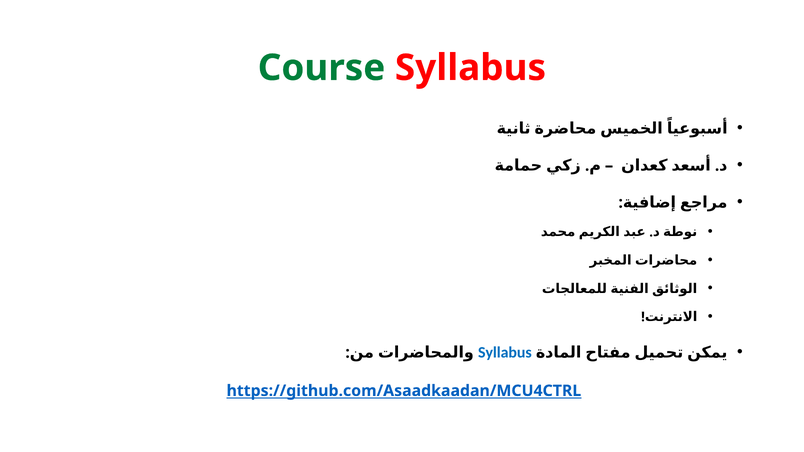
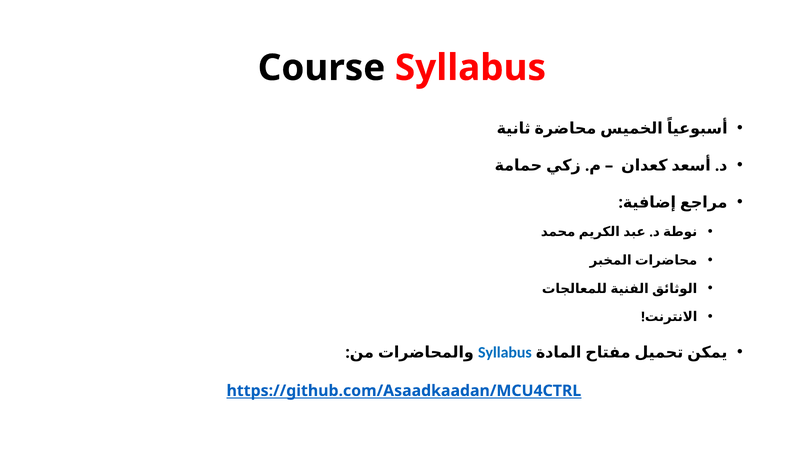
Course colour: green -> black (322, 68)
